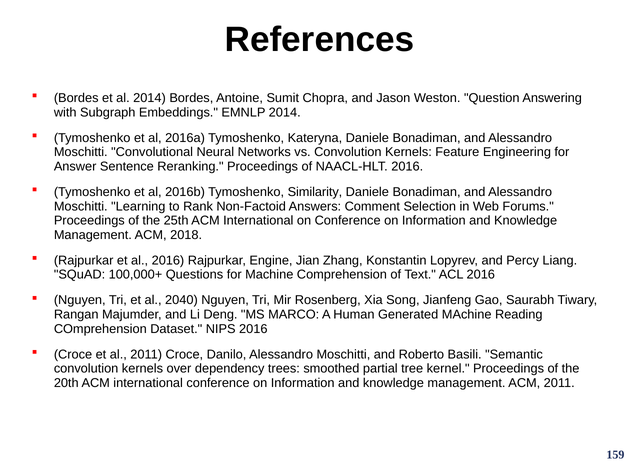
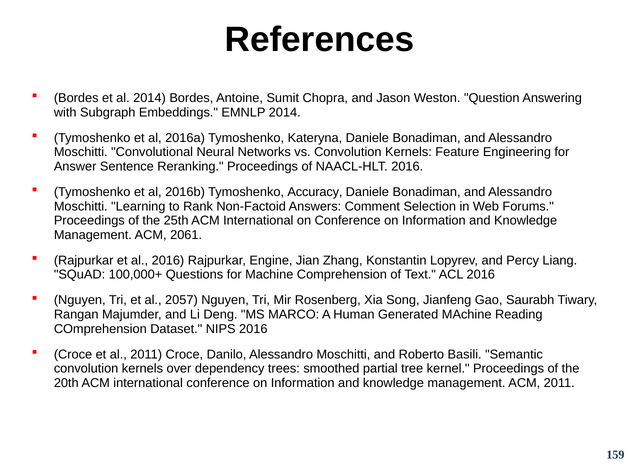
Similarity: Similarity -> Accuracy (315, 192)
2018: 2018 -> 2061 (186, 235)
2040: 2040 -> 2057 (181, 300)
